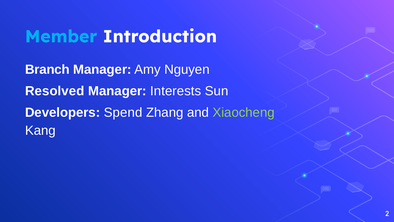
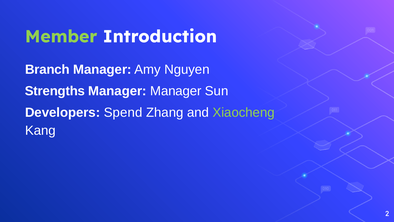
Member colour: light blue -> light green (61, 37)
Resolved: Resolved -> Strengths (55, 91)
Manager Interests: Interests -> Manager (176, 91)
